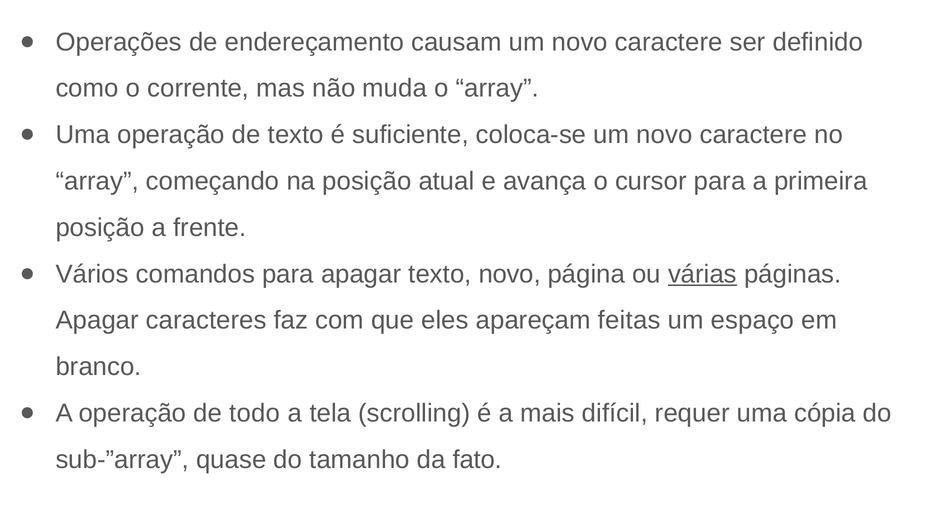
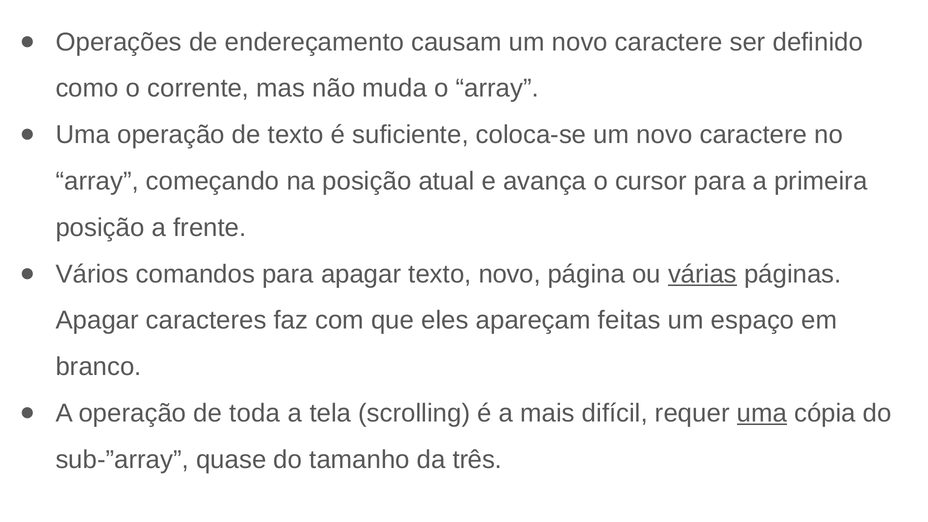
todo: todo -> toda (255, 413)
uma underline: none -> present (762, 413)
fato: fato -> três (477, 460)
